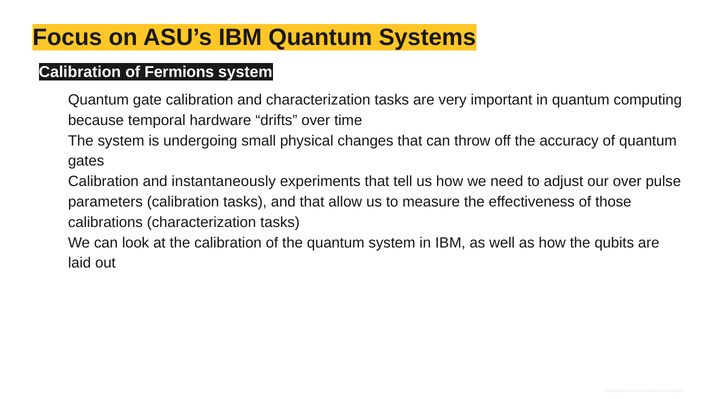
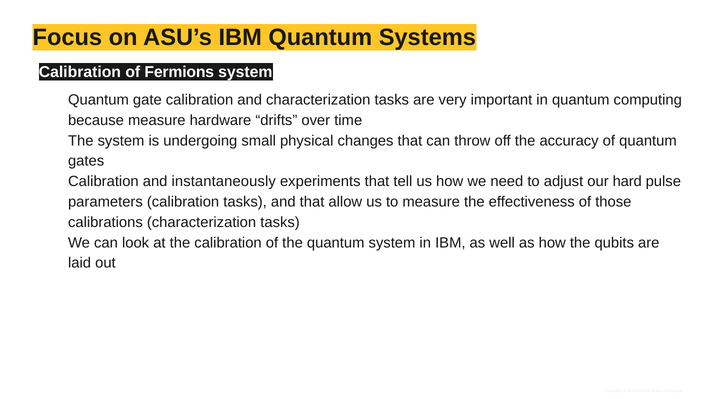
because temporal: temporal -> measure (157, 120)
our over: over -> hard (627, 181)
